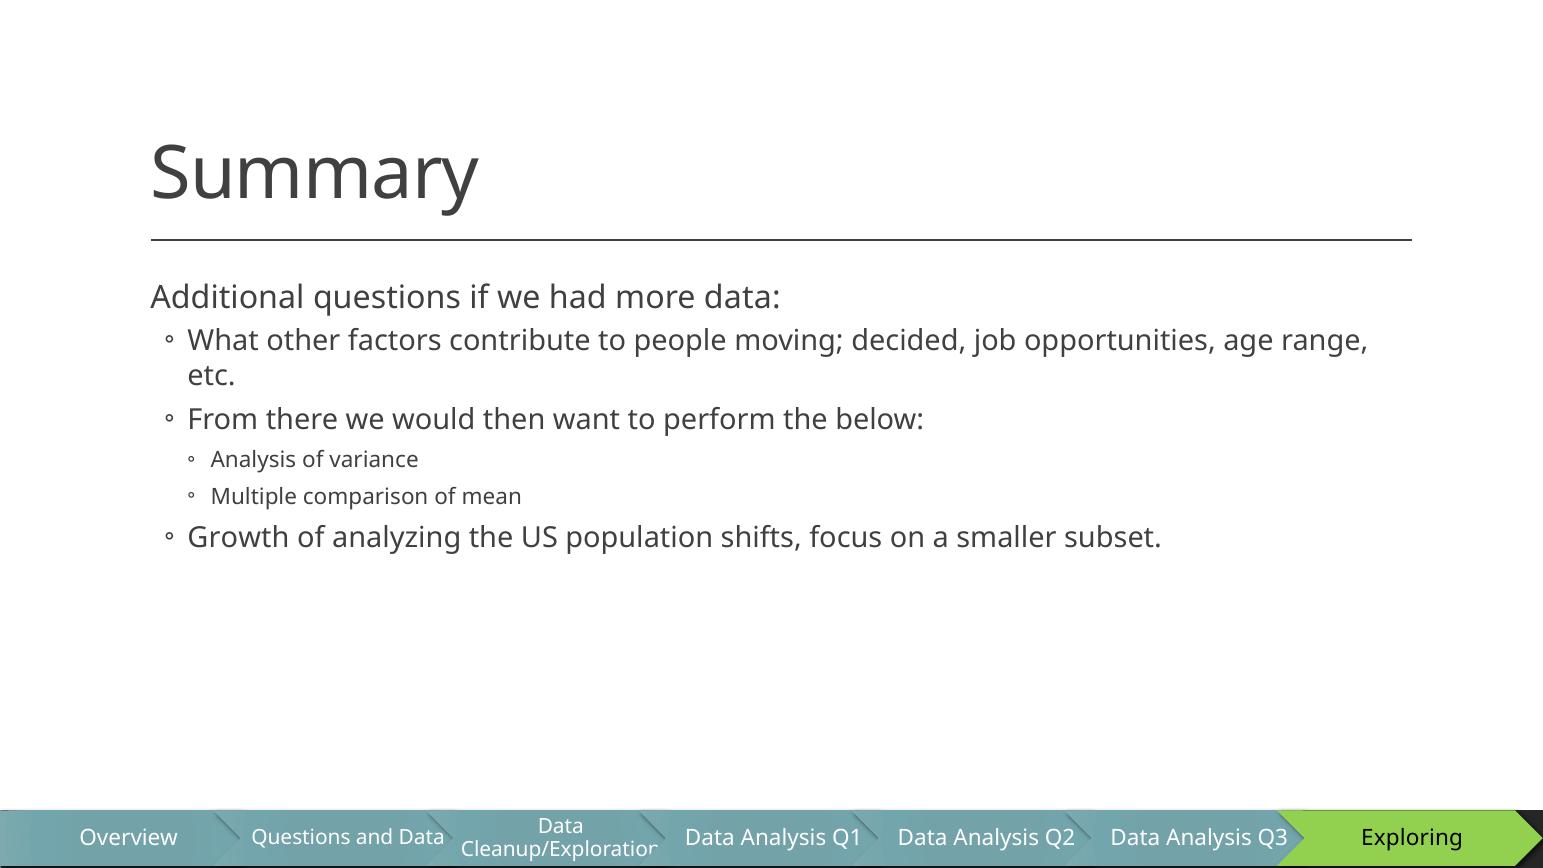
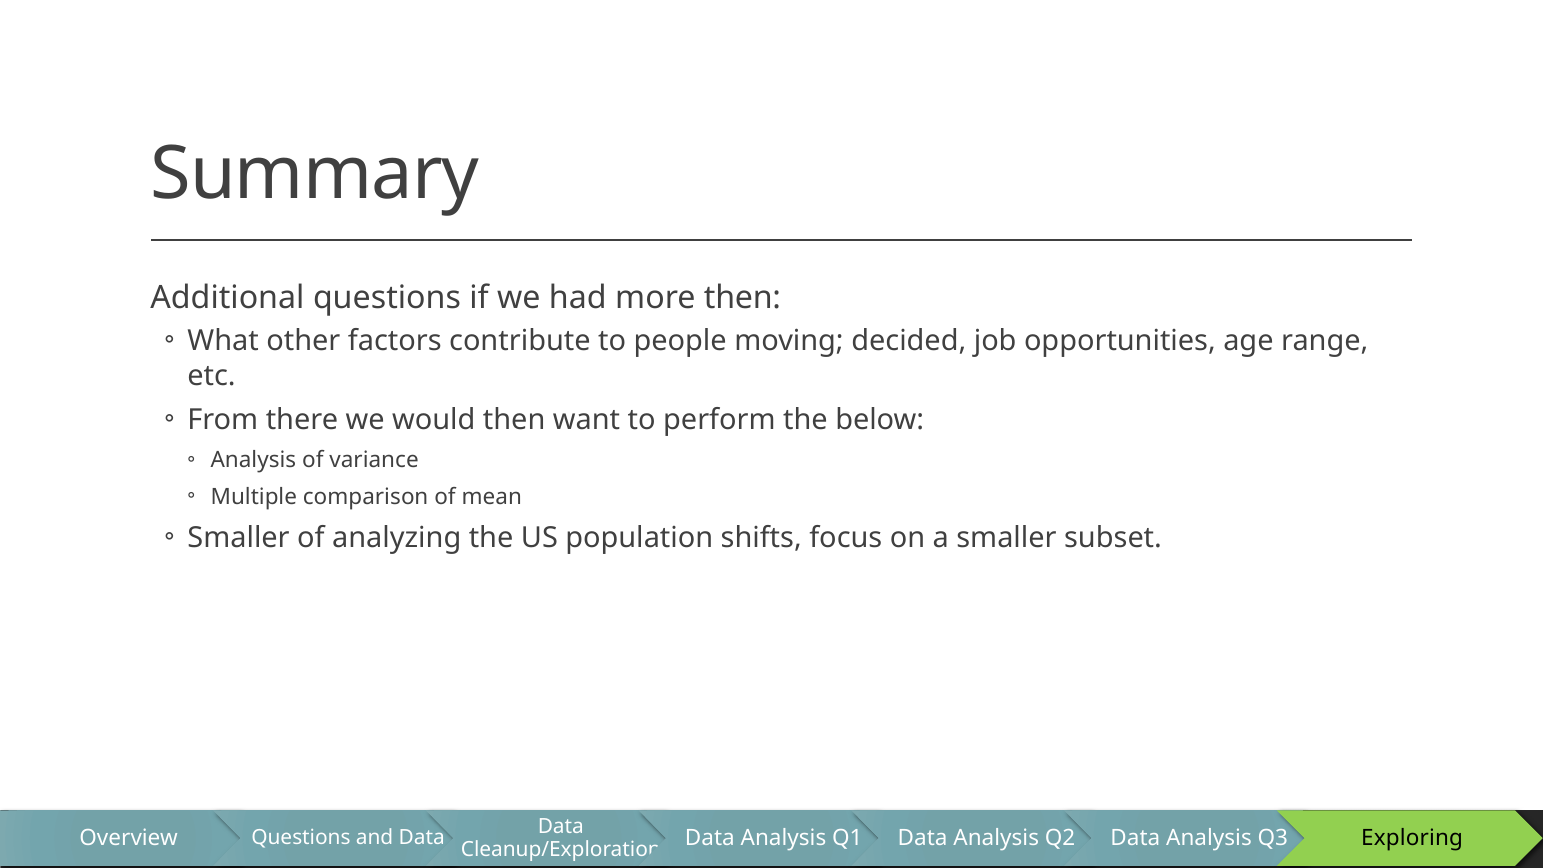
more data: data -> then (743, 298)
Growth: Growth -> Smaller (239, 538)
